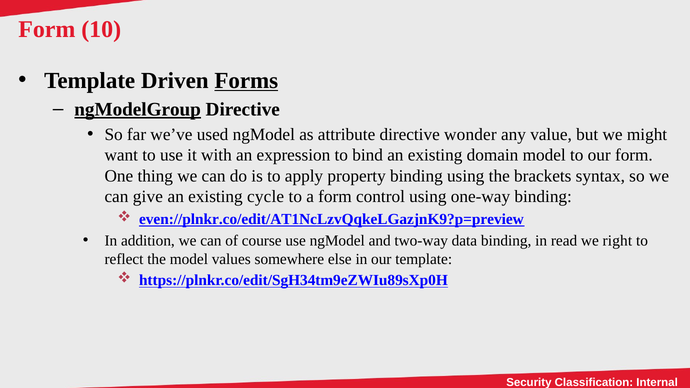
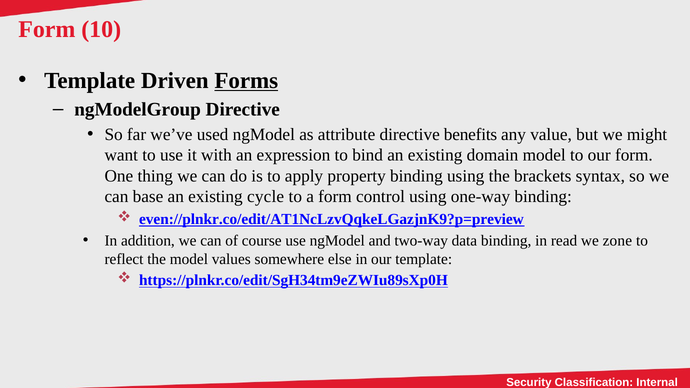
ngModelGroup underline: present -> none (138, 109)
wonder: wonder -> benefits (471, 135)
give: give -> base (148, 197)
right: right -> zone (617, 241)
